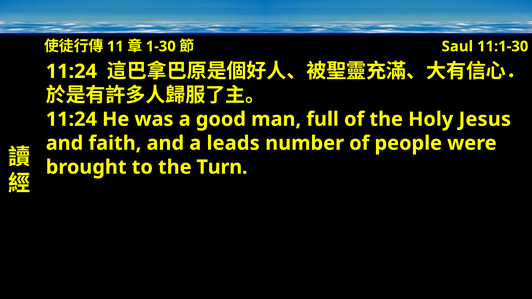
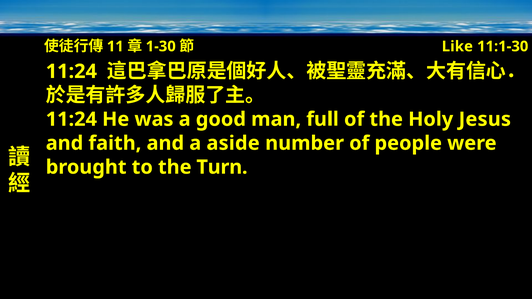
Saul: Saul -> Like (457, 46)
leads: leads -> aside (233, 143)
